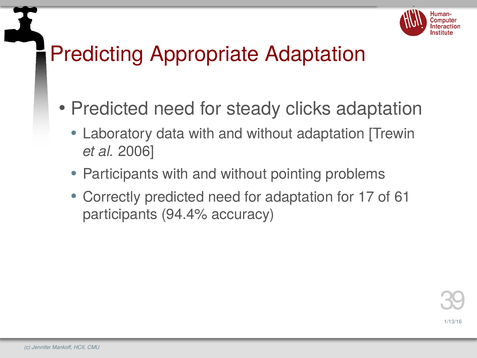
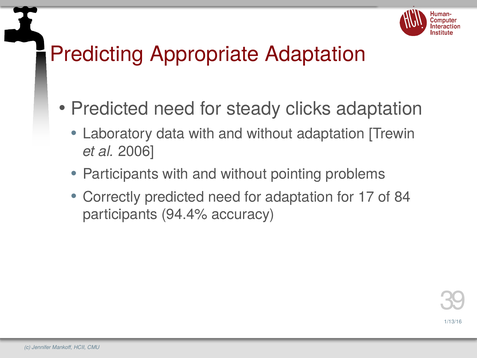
61: 61 -> 84 (402, 197)
